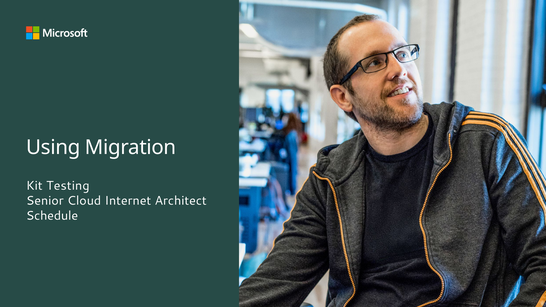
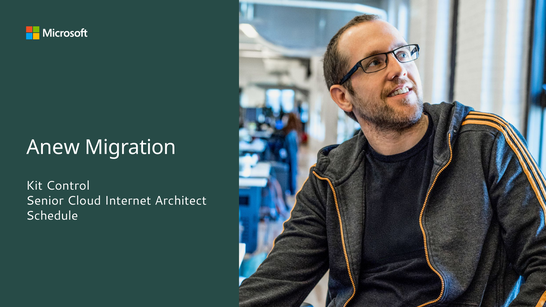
Using: Using -> Anew (53, 147)
Testing: Testing -> Control (68, 186)
